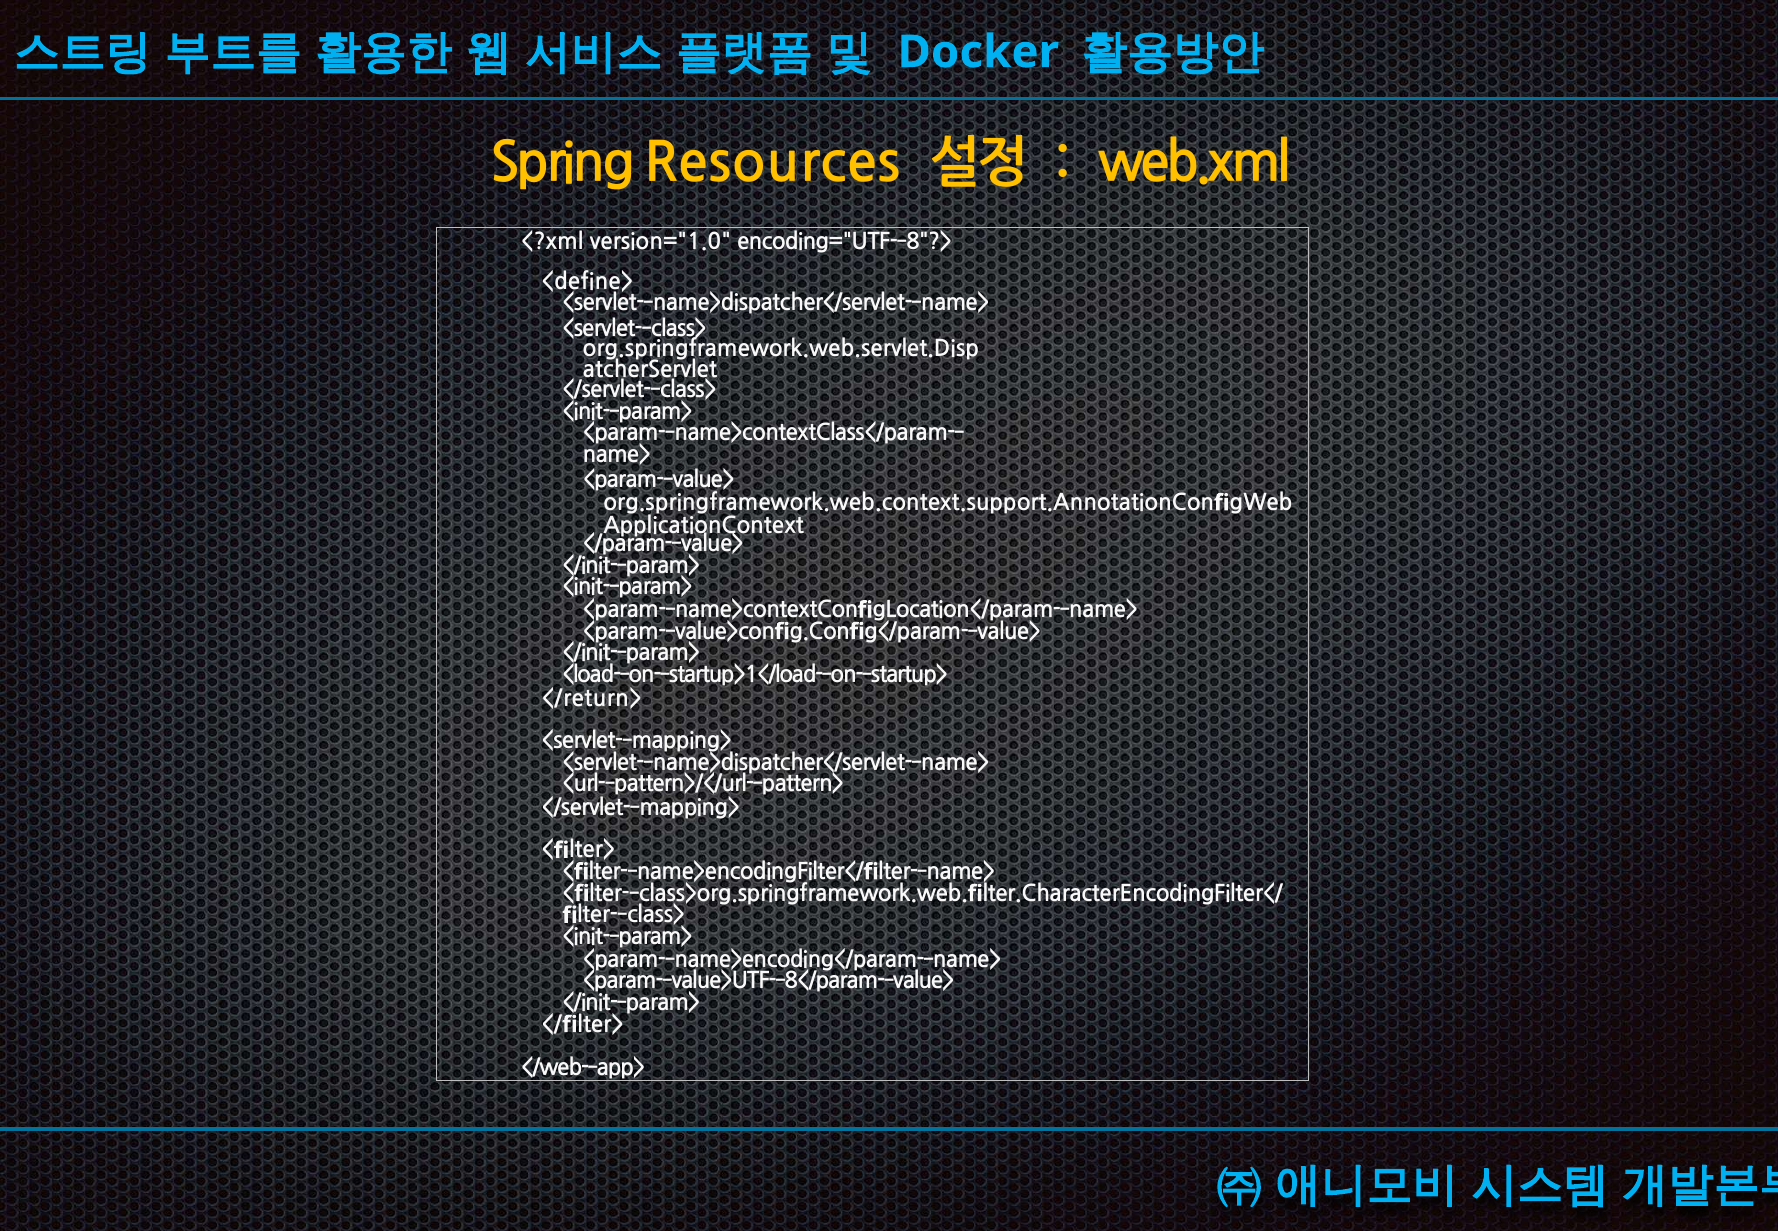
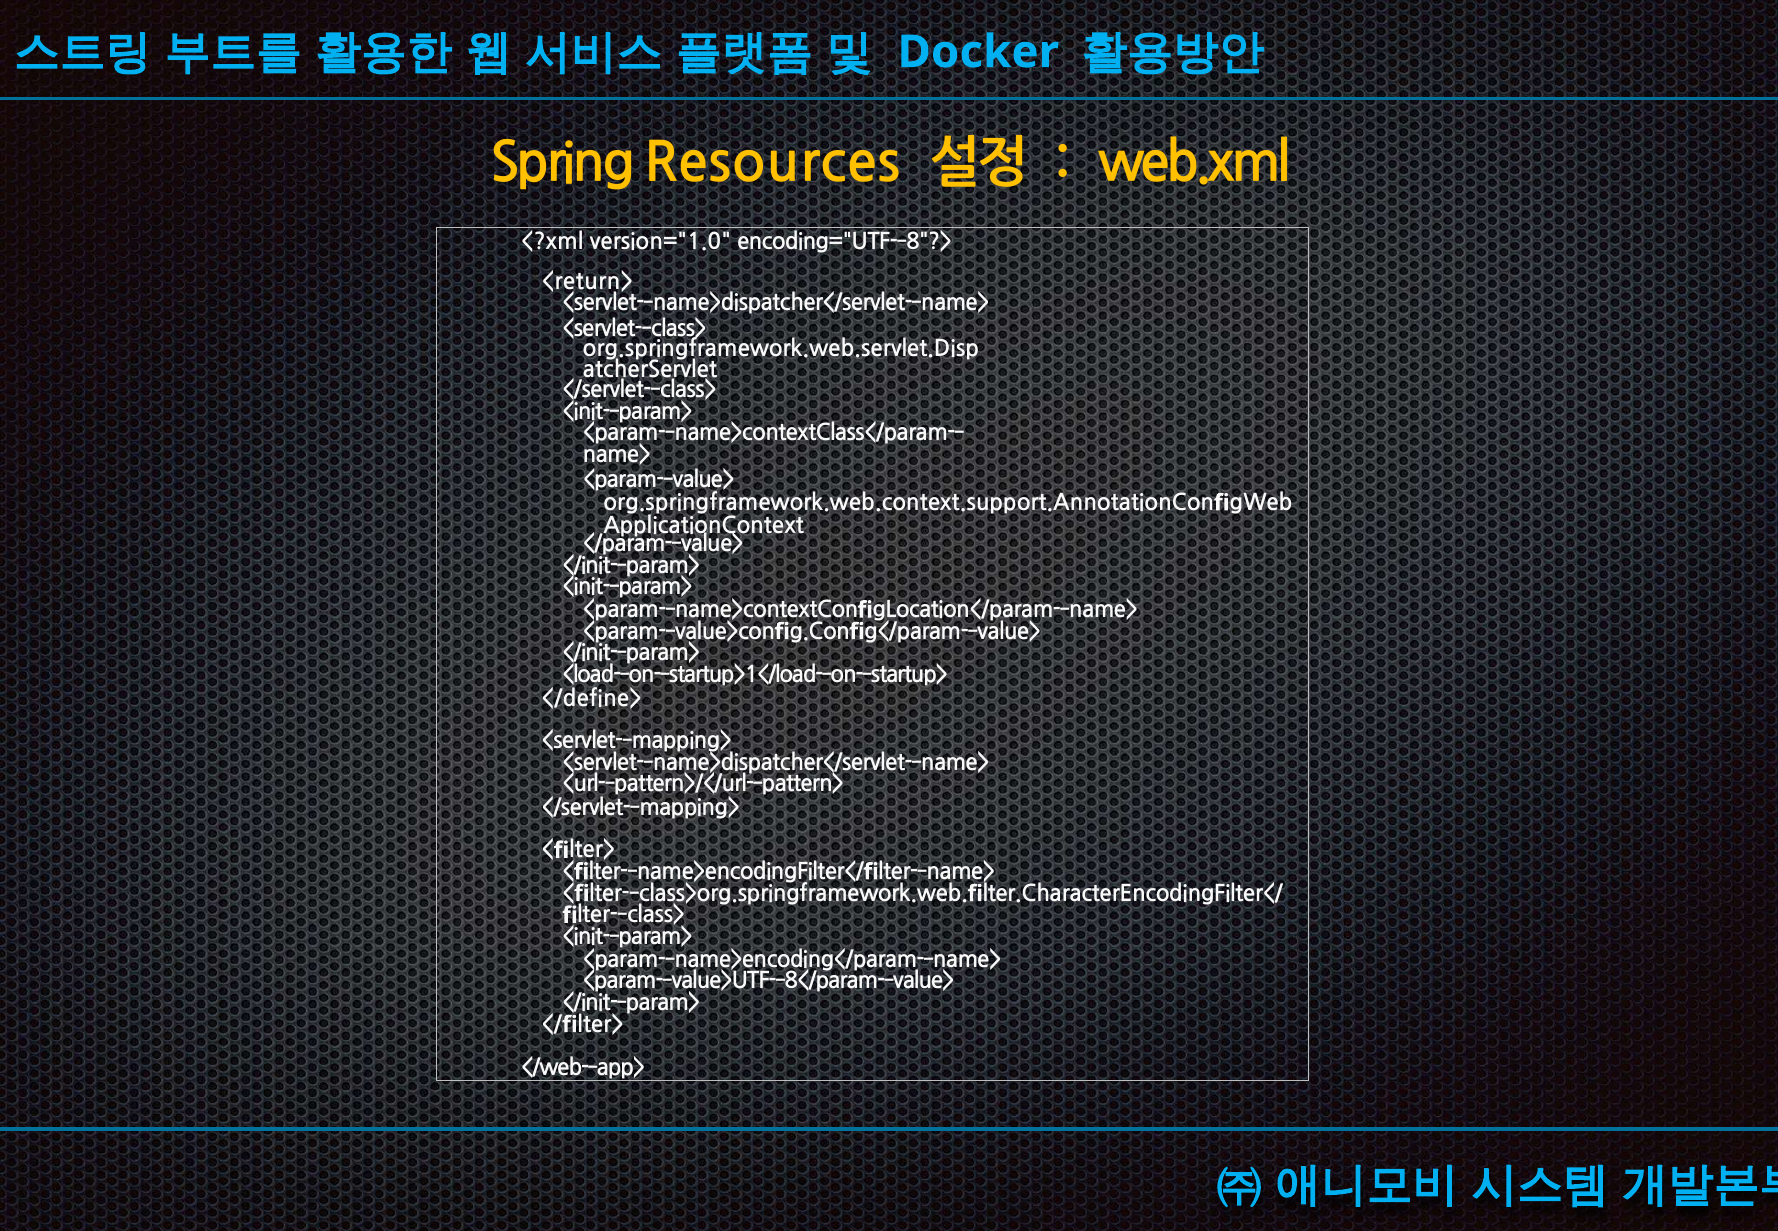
<define>: <define> -> <return> (587, 282)
</return>: </return> -> </define> (592, 699)
